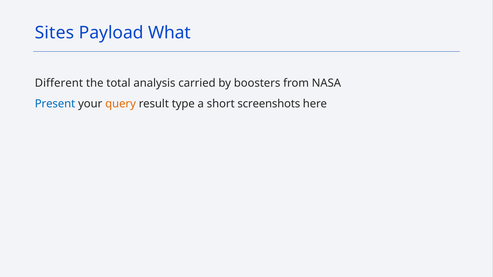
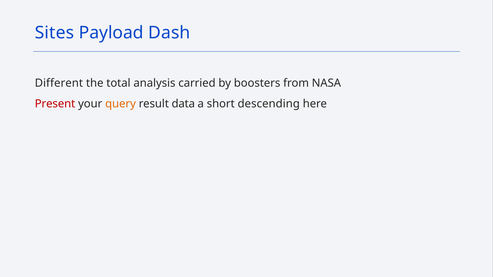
What: What -> Dash (169, 33)
Present colour: blue -> red (55, 104)
type: type -> data (183, 104)
screenshots: screenshots -> descending (269, 104)
